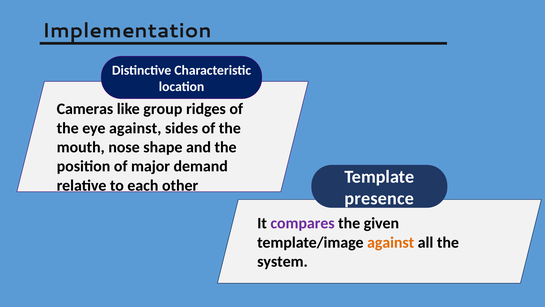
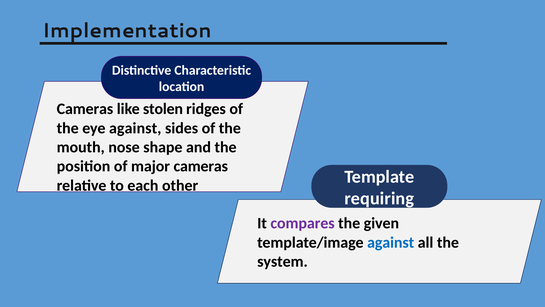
group: group -> stolen (163, 109)
major demand: demand -> cameras (201, 166)
presence: presence -> requiring (379, 198)
against colour: orange -> blue (391, 242)
